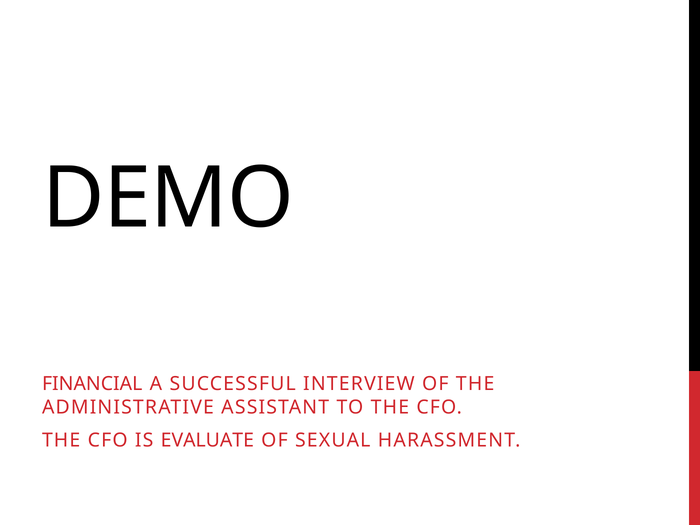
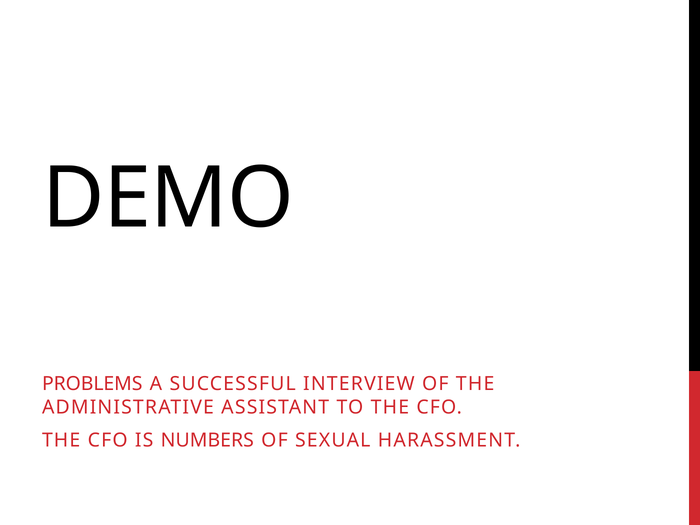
FINANCIAL: FINANCIAL -> PROBLEMS (92, 384)
EVALUATE: EVALUATE -> NUMBERS (207, 441)
